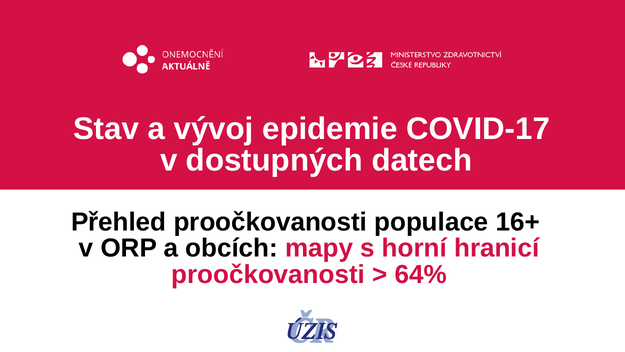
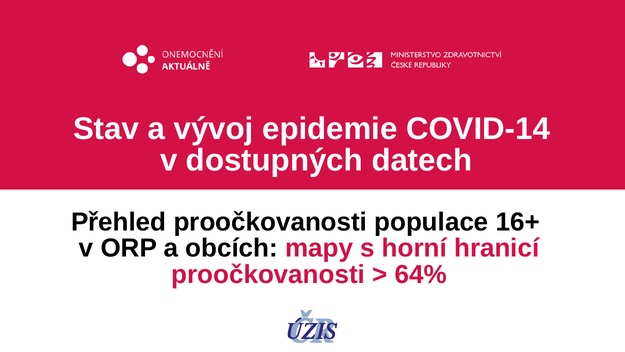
COVID-17: COVID-17 -> COVID-14 (478, 129)
